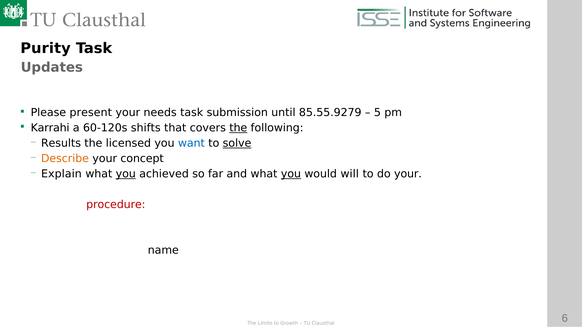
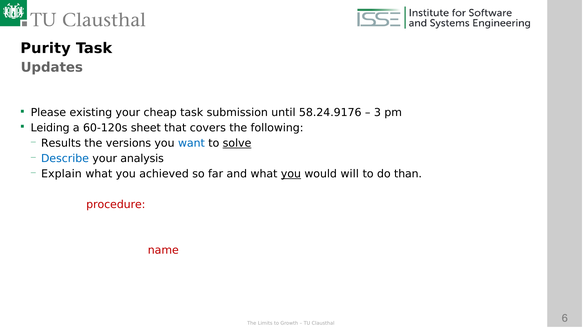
present: present -> existing (91, 113)
needs: needs -> cheap (160, 113)
85.55.9279: 85.55.9279 -> 58.24.9176 (330, 113)
5: 5 -> 3 (377, 113)
Karrahi: Karrahi -> Leiding (50, 128)
shifts: shifts -> sheet (146, 128)
the underline: present -> none (238, 128)
licensed: licensed -> versions (128, 143)
Describe colour: orange -> blue (65, 159)
concept: concept -> analysis (142, 159)
you underline: present -> none (126, 174)
do your: your -> than (408, 174)
name colour: black -> red (163, 250)
